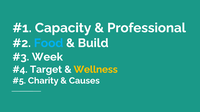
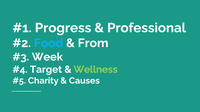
Capacity: Capacity -> Progress (63, 28)
Build: Build -> From (93, 43)
Wellness colour: yellow -> light green (96, 70)
